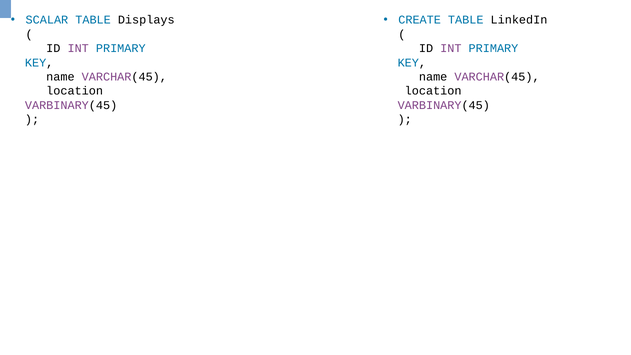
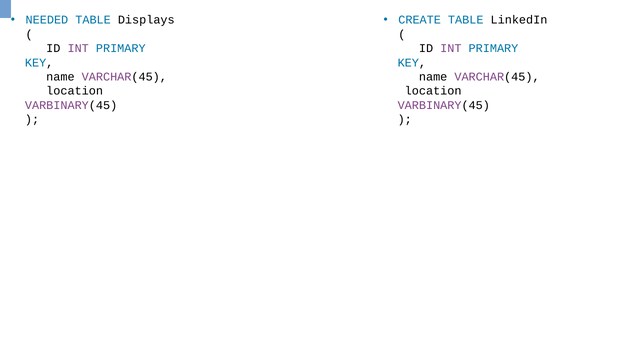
SCALAR: SCALAR -> NEEDED (47, 20)
